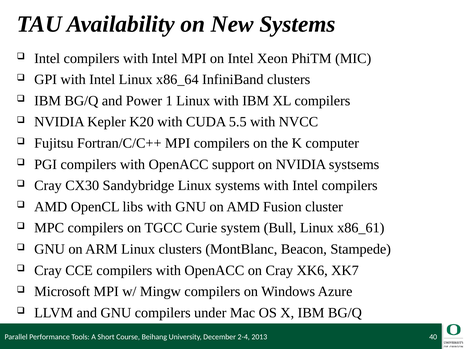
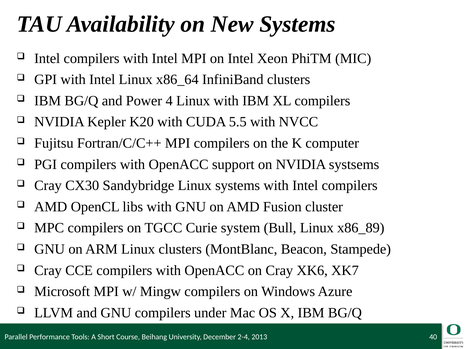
1: 1 -> 4 (169, 101)
x86_61: x86_61 -> x86_89 (361, 228)
